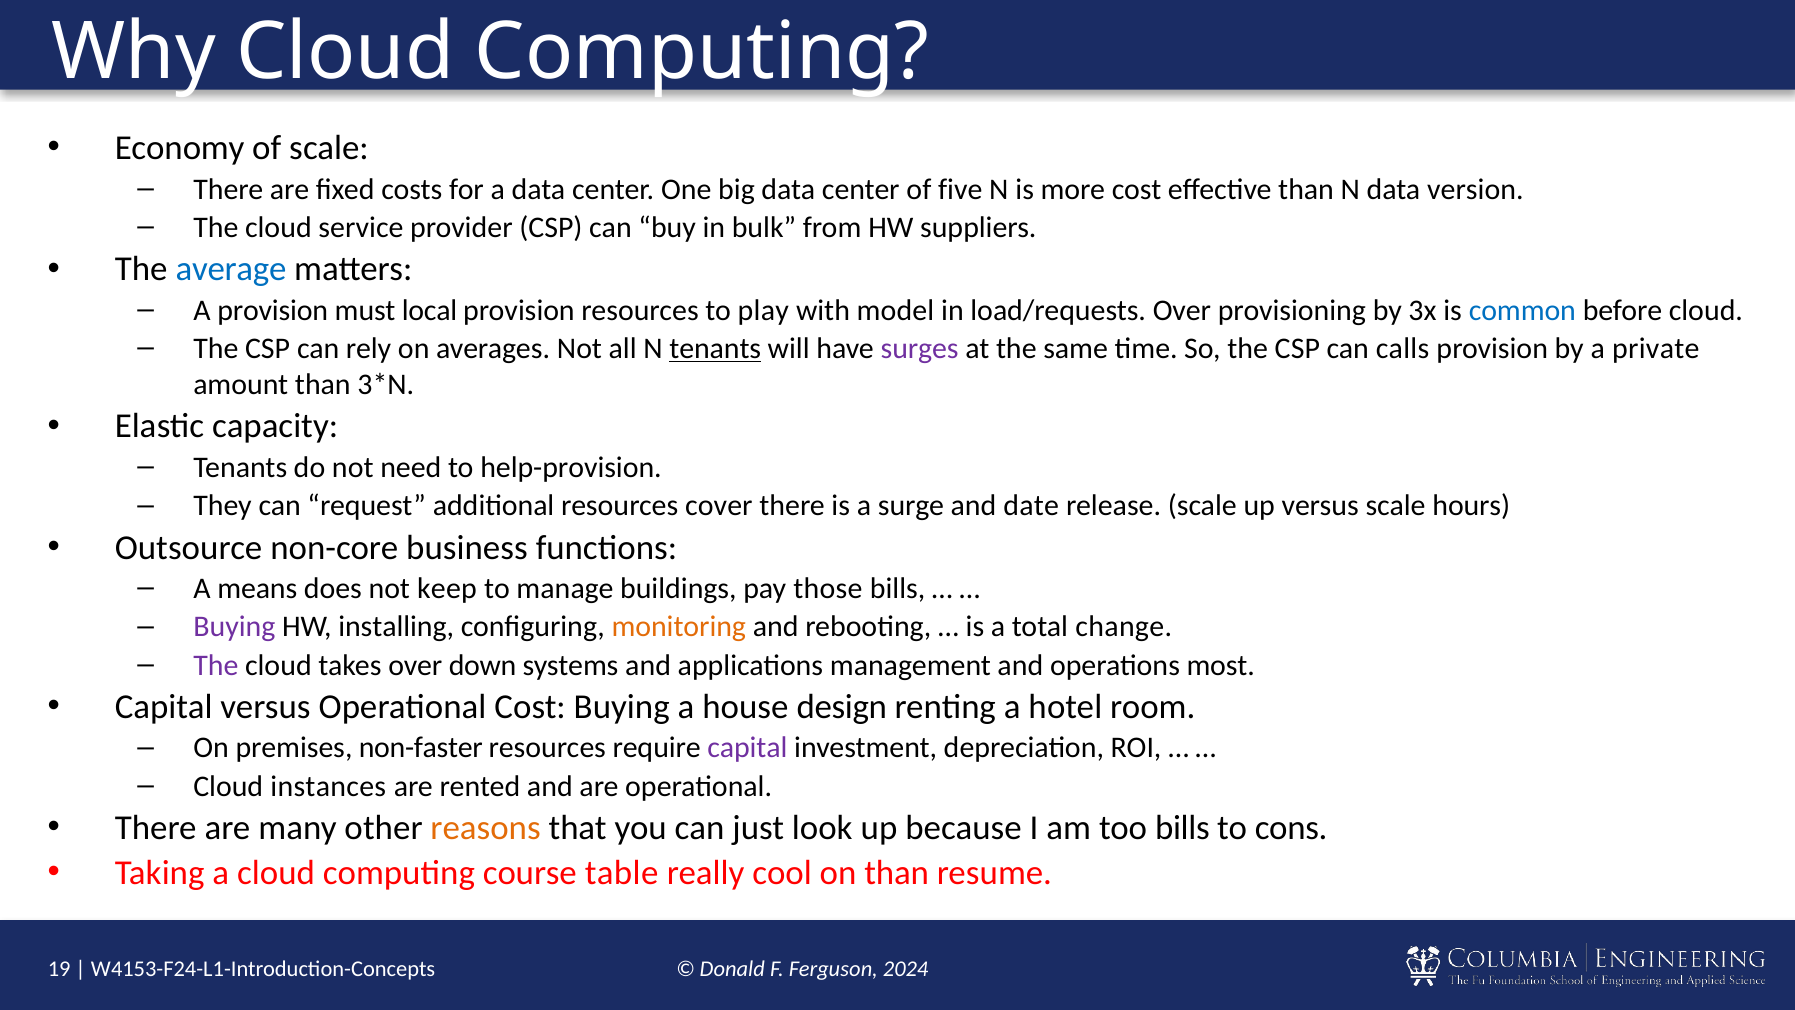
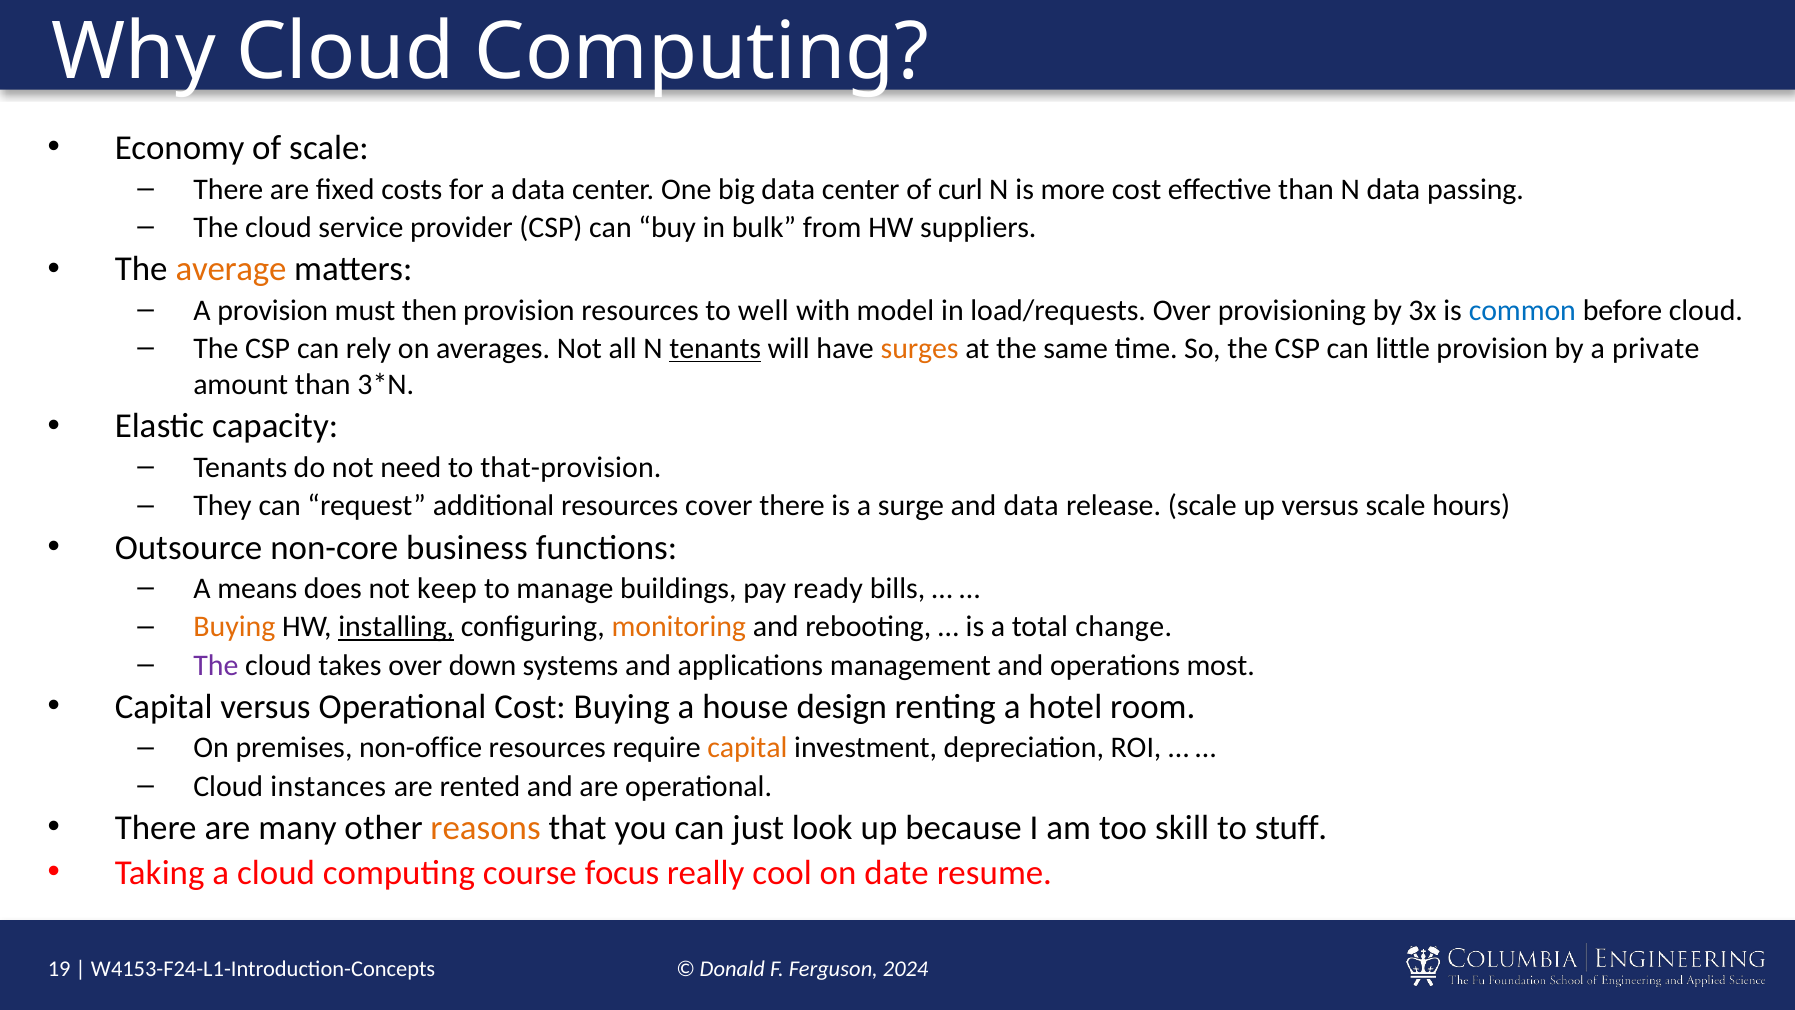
five: five -> curl (960, 189)
version: version -> passing (1475, 189)
average colour: blue -> orange (231, 269)
local: local -> then (430, 310)
play: play -> well (763, 310)
surges colour: purple -> orange (920, 349)
calls: calls -> little (1403, 349)
help-provision: help-provision -> that-provision (571, 467)
and date: date -> data (1031, 506)
those: those -> ready (828, 588)
Buying colour: purple -> orange (234, 627)
installing underline: none -> present (396, 627)
non-faster: non-faster -> non-office (421, 748)
capital colour: purple -> orange (747, 748)
too bills: bills -> skill (1182, 828)
cons: cons -> stuff (1291, 828)
table: table -> focus (622, 872)
on than: than -> date (897, 872)
